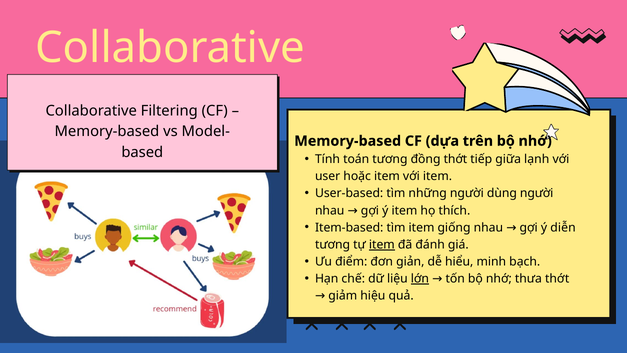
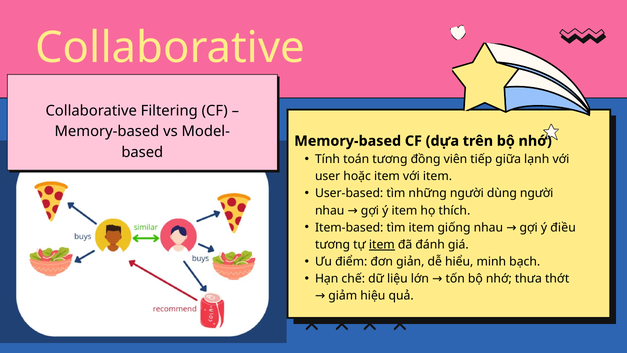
đồng thớt: thớt -> viên (455, 159)
diễn: diễn -> điều (563, 227)
lớn underline: present -> none (420, 279)
